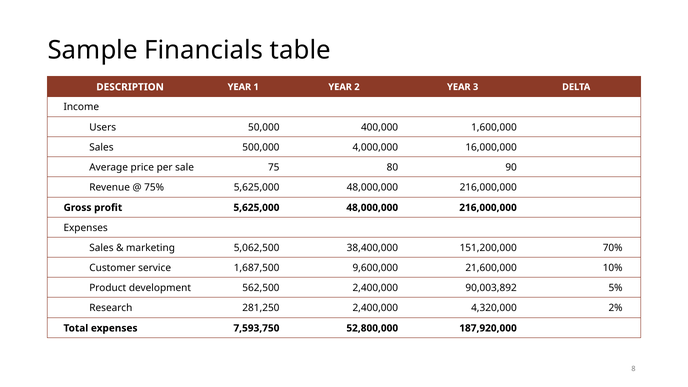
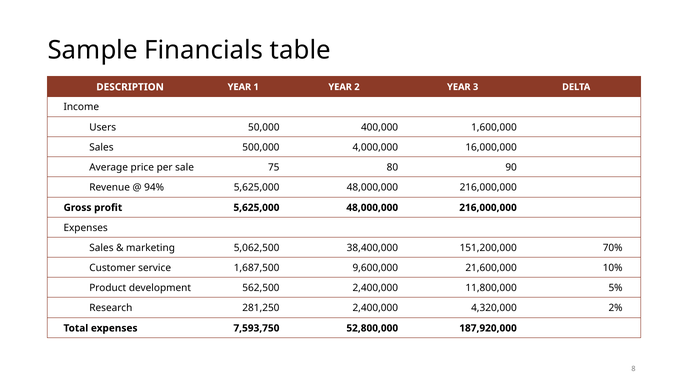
75%: 75% -> 94% (154, 188)
90,003,892: 90,003,892 -> 11,800,000 (491, 288)
